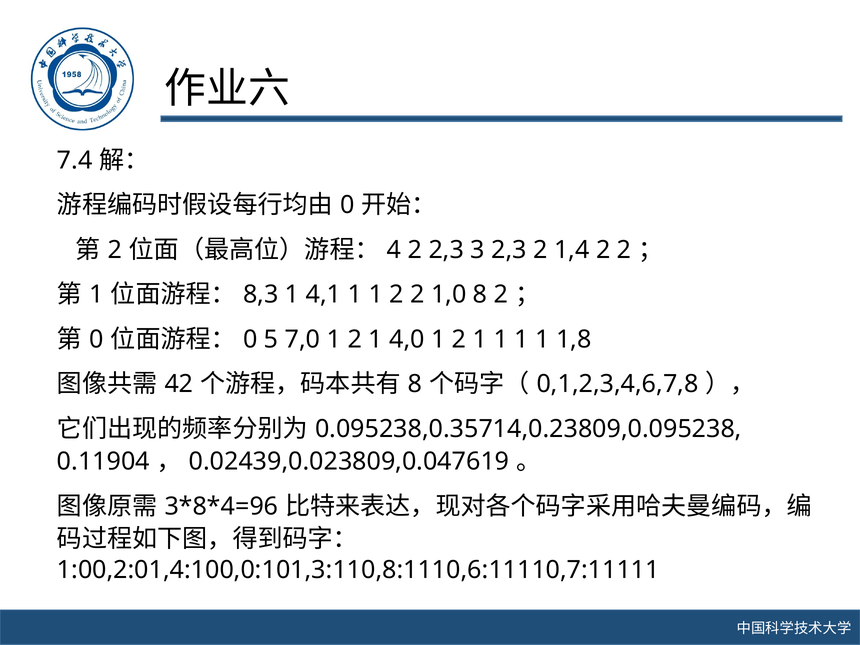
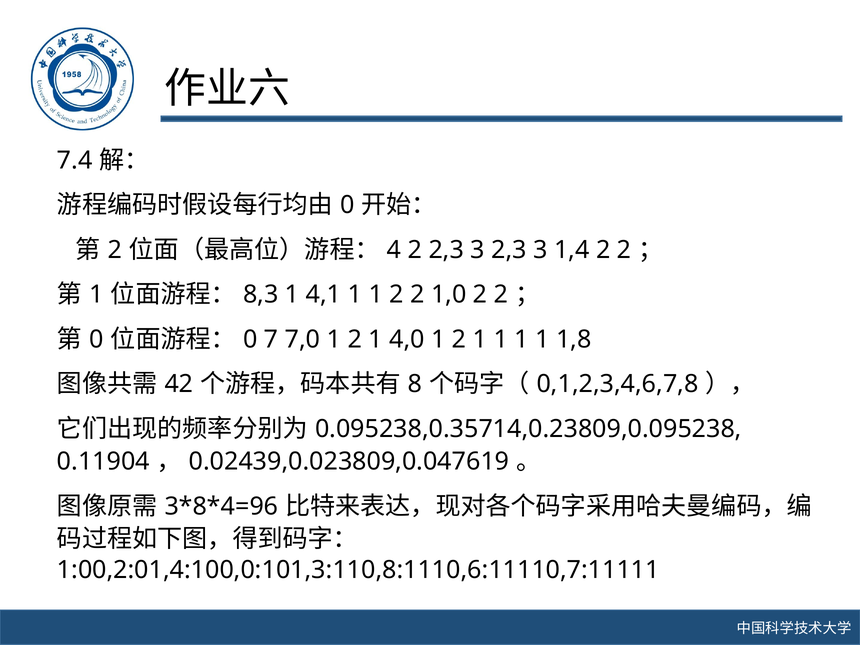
3 2,3 2: 2 -> 3 (540, 250)
1,0 8: 8 -> 2 (480, 295)
5: 5 -> 7 (271, 339)
